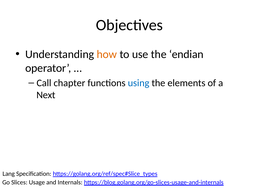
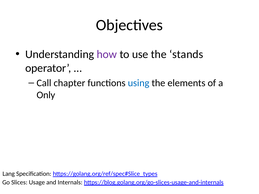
how colour: orange -> purple (107, 54)
endian: endian -> stands (186, 54)
Next: Next -> Only (46, 95)
